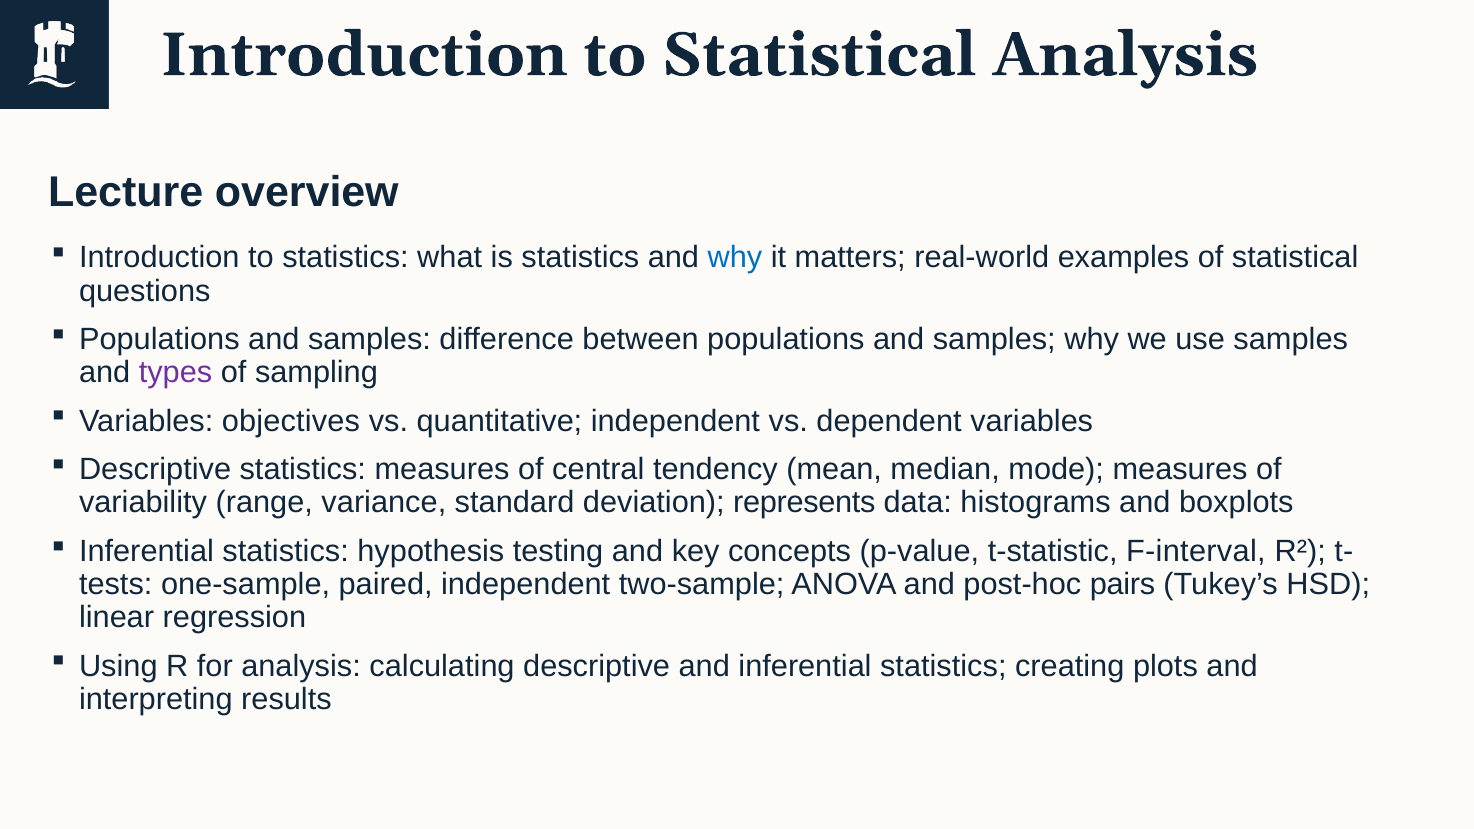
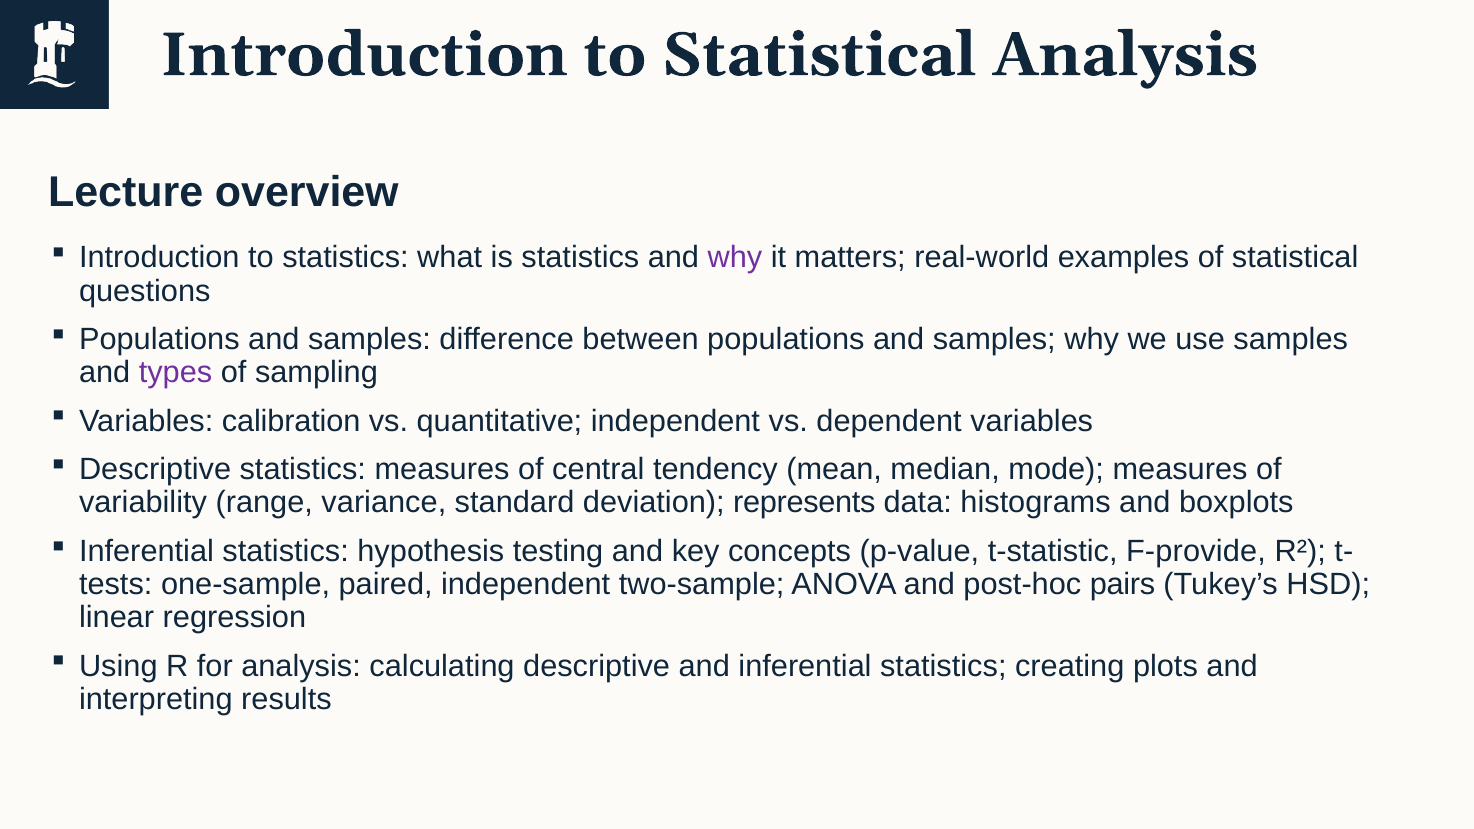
why colour: blue -> purple (735, 258)
objectives: objectives -> calibration (291, 421)
F-interval: F-interval -> F-provide (1196, 551)
